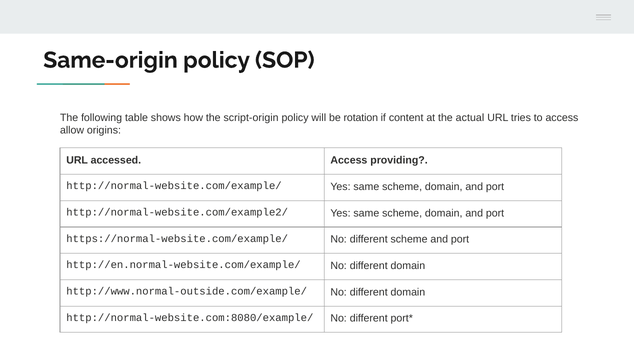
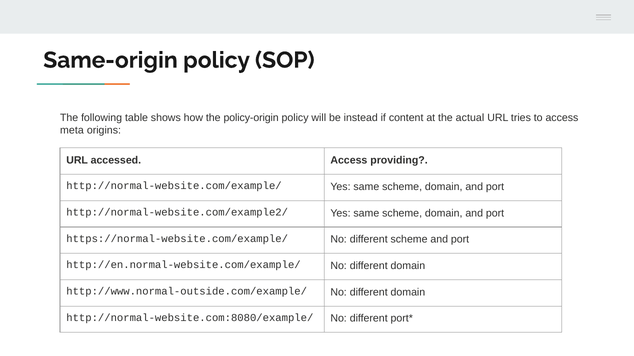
script-origin: script-origin -> policy-origin (251, 118)
rotation: rotation -> instead (361, 118)
allow: allow -> meta (72, 131)
